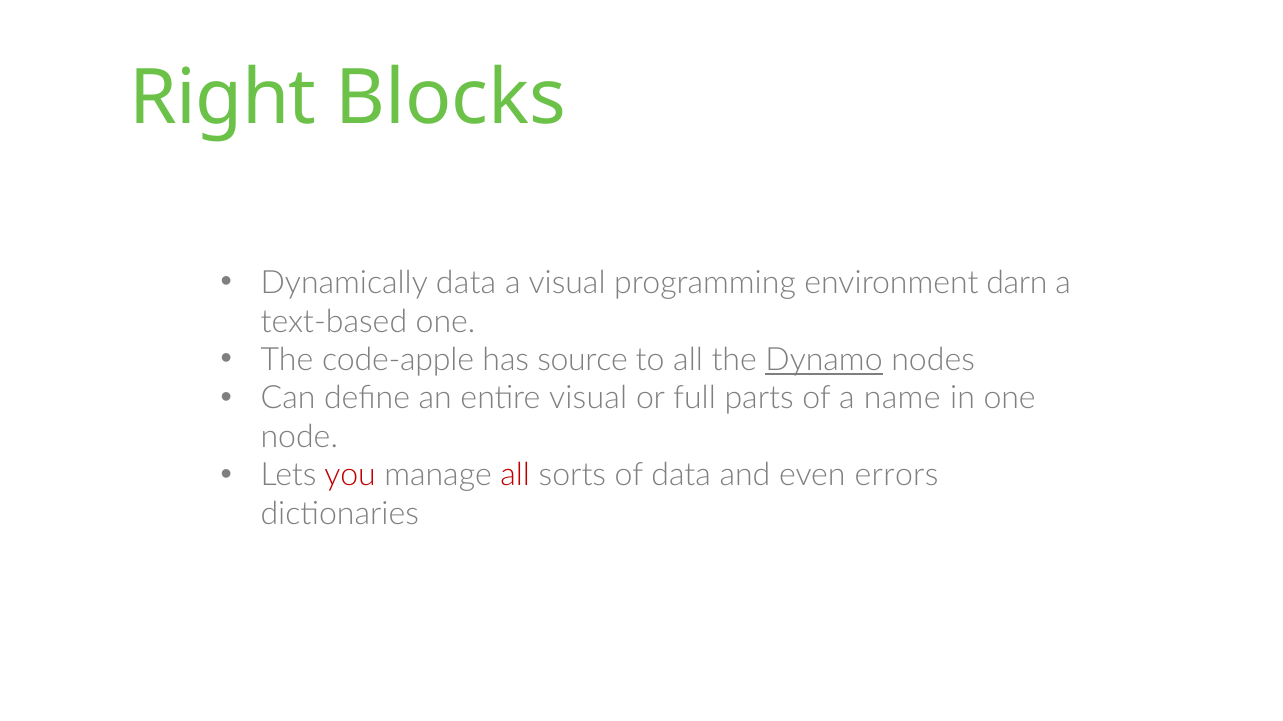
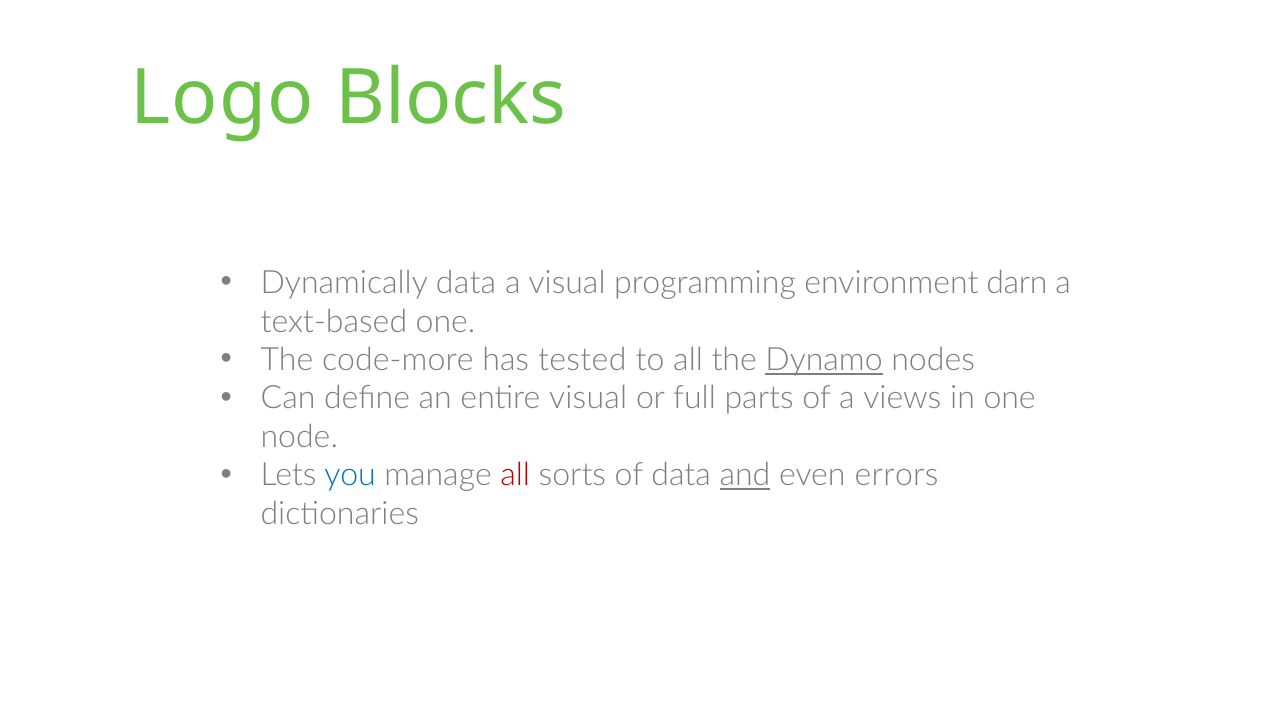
Right: Right -> Logo (222, 99)
code-apple: code-apple -> code-more (398, 360)
source: source -> tested (582, 360)
name: name -> views (902, 399)
you colour: red -> blue (350, 476)
and underline: none -> present (745, 476)
